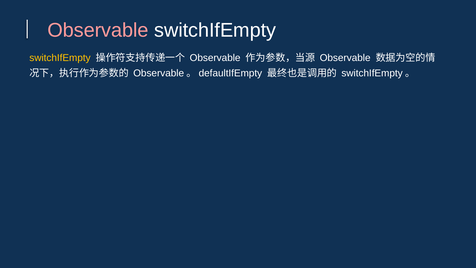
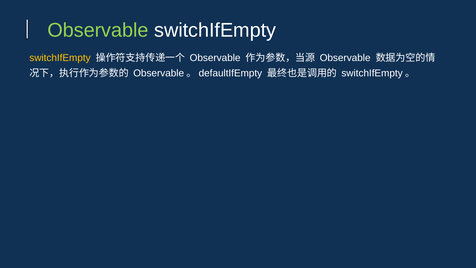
Observable colour: pink -> light green (98, 30)
